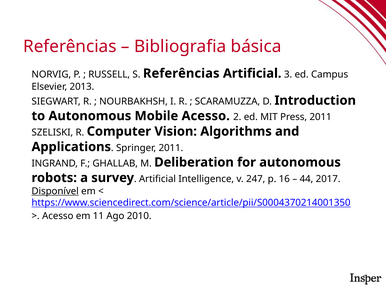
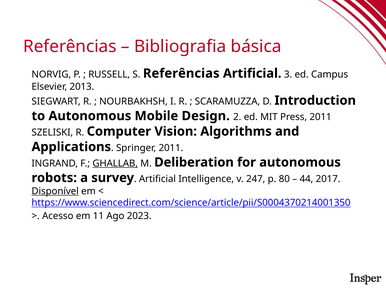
Mobile Acesso: Acesso -> Design (206, 116)
GHALLAB underline: none -> present (115, 163)
16: 16 -> 80 (284, 179)
2010: 2010 -> 2023 (139, 215)
